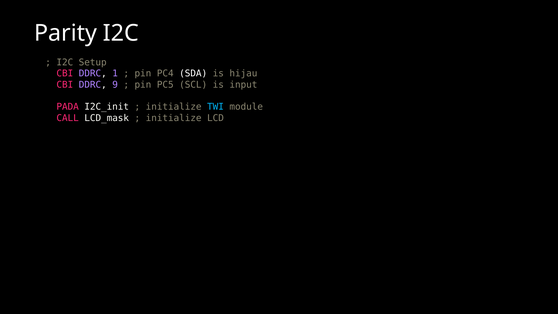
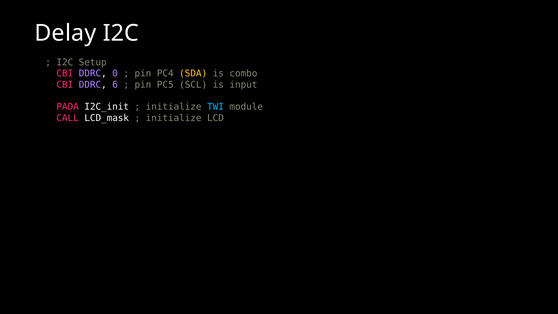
Parity: Parity -> Delay (65, 33)
1: 1 -> 0 (115, 73)
SDA colour: white -> yellow (193, 73)
hijau: hijau -> combo (243, 73)
9: 9 -> 6 (115, 85)
